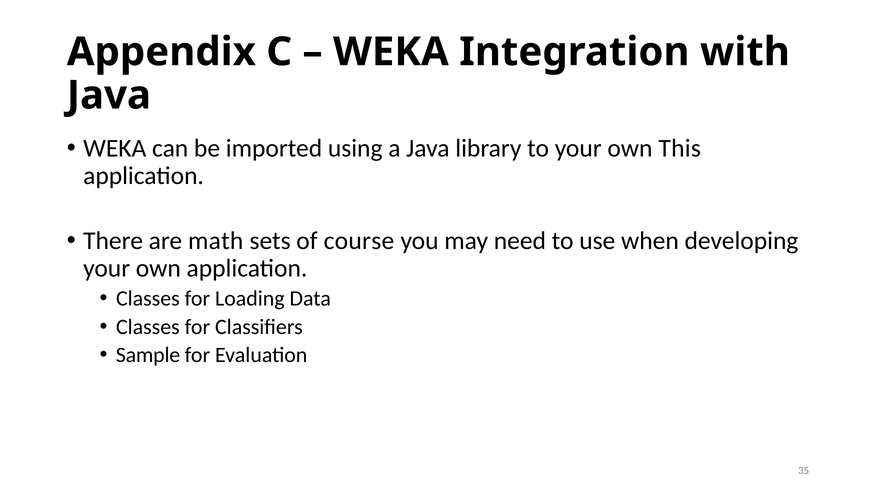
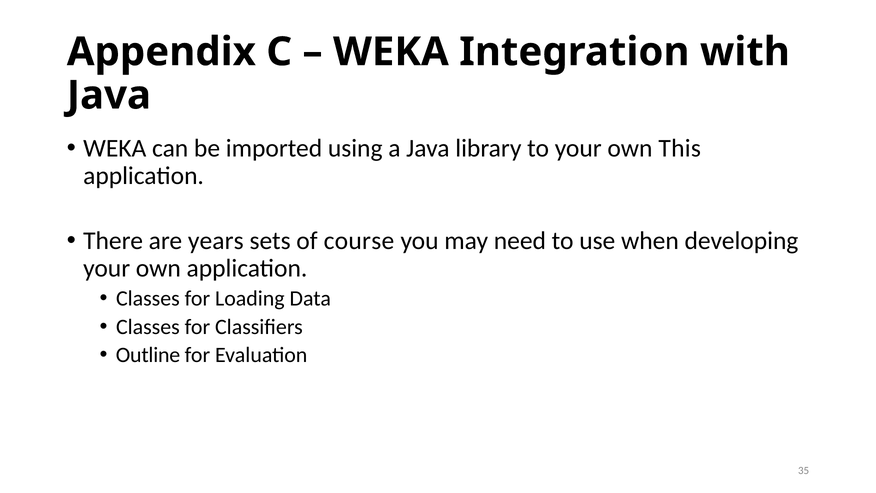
math: math -> years (216, 241)
Sample: Sample -> Outline (148, 355)
